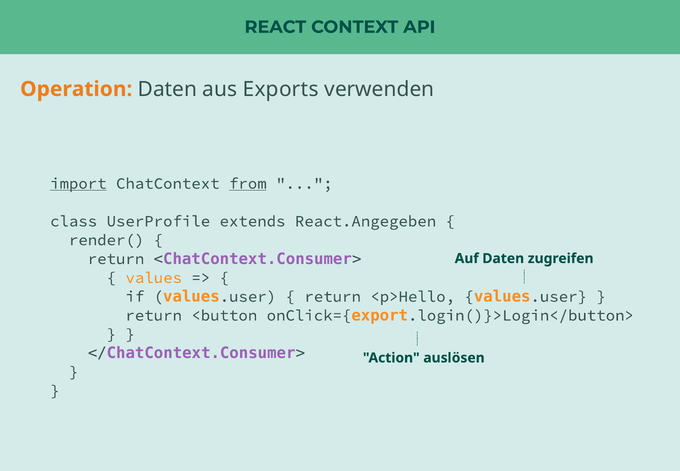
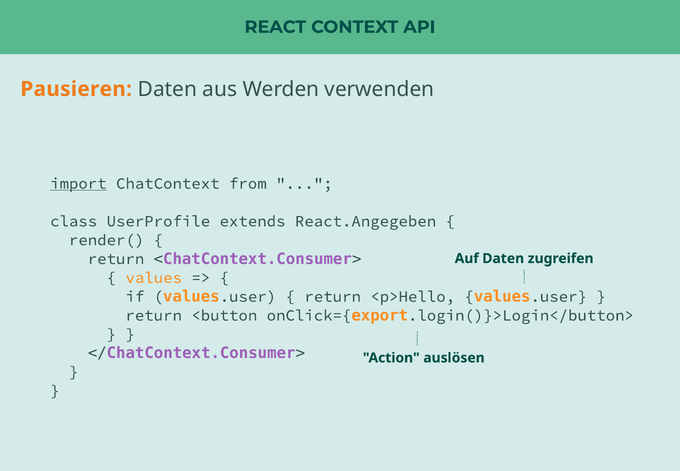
Operation: Operation -> Pausieren (76, 89)
Exports: Exports -> Werden (281, 89)
from underline: present -> none (248, 183)
